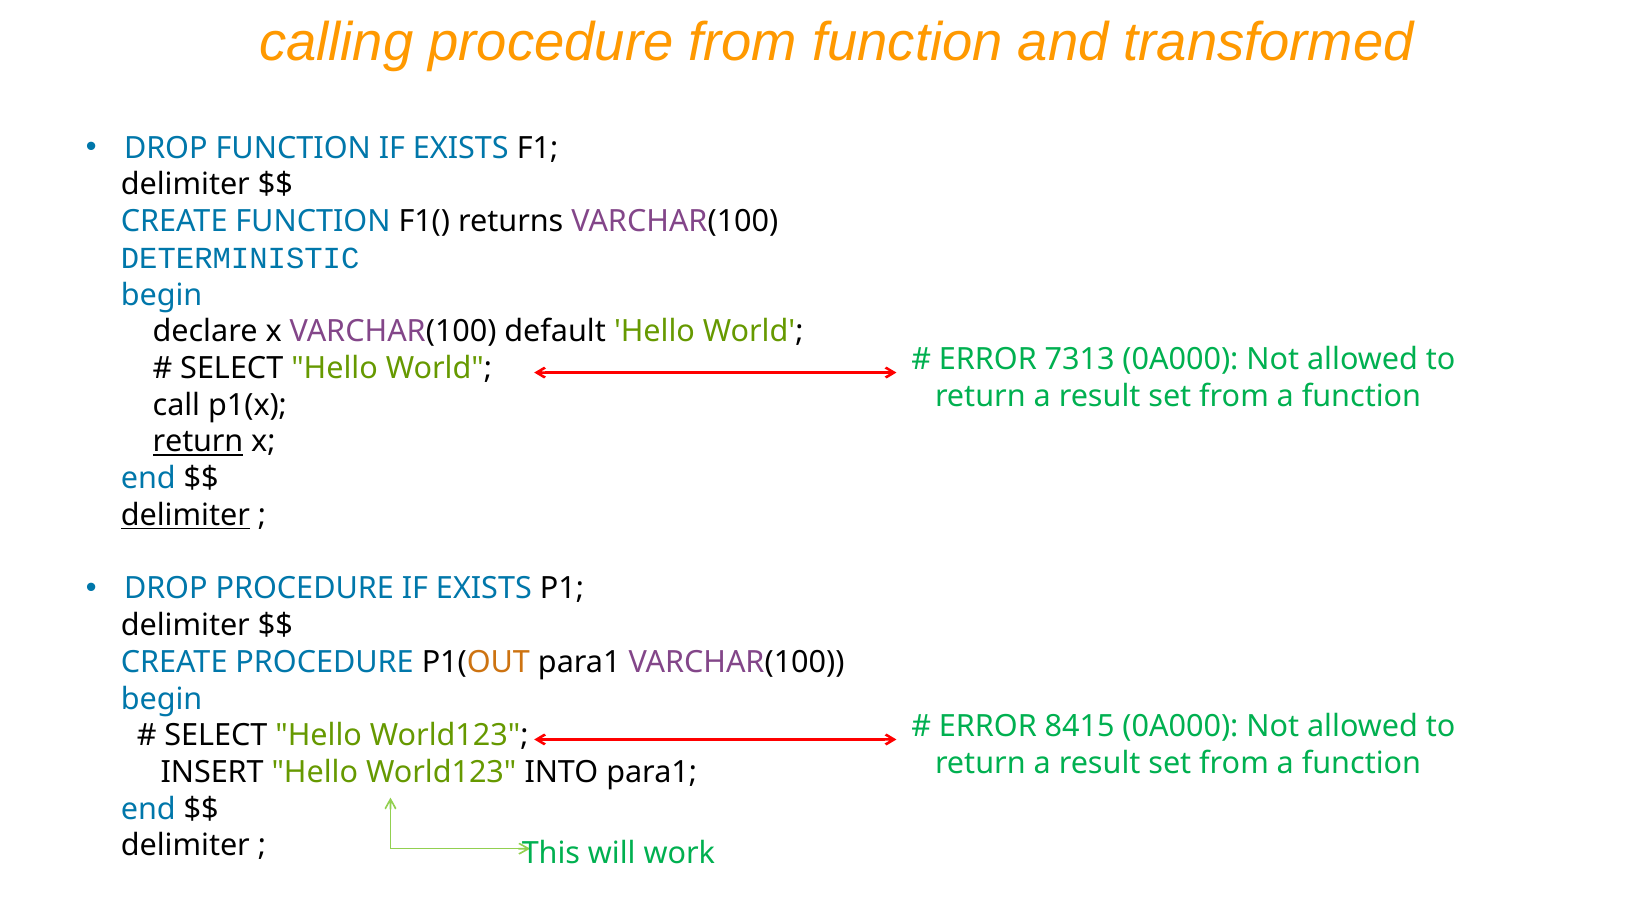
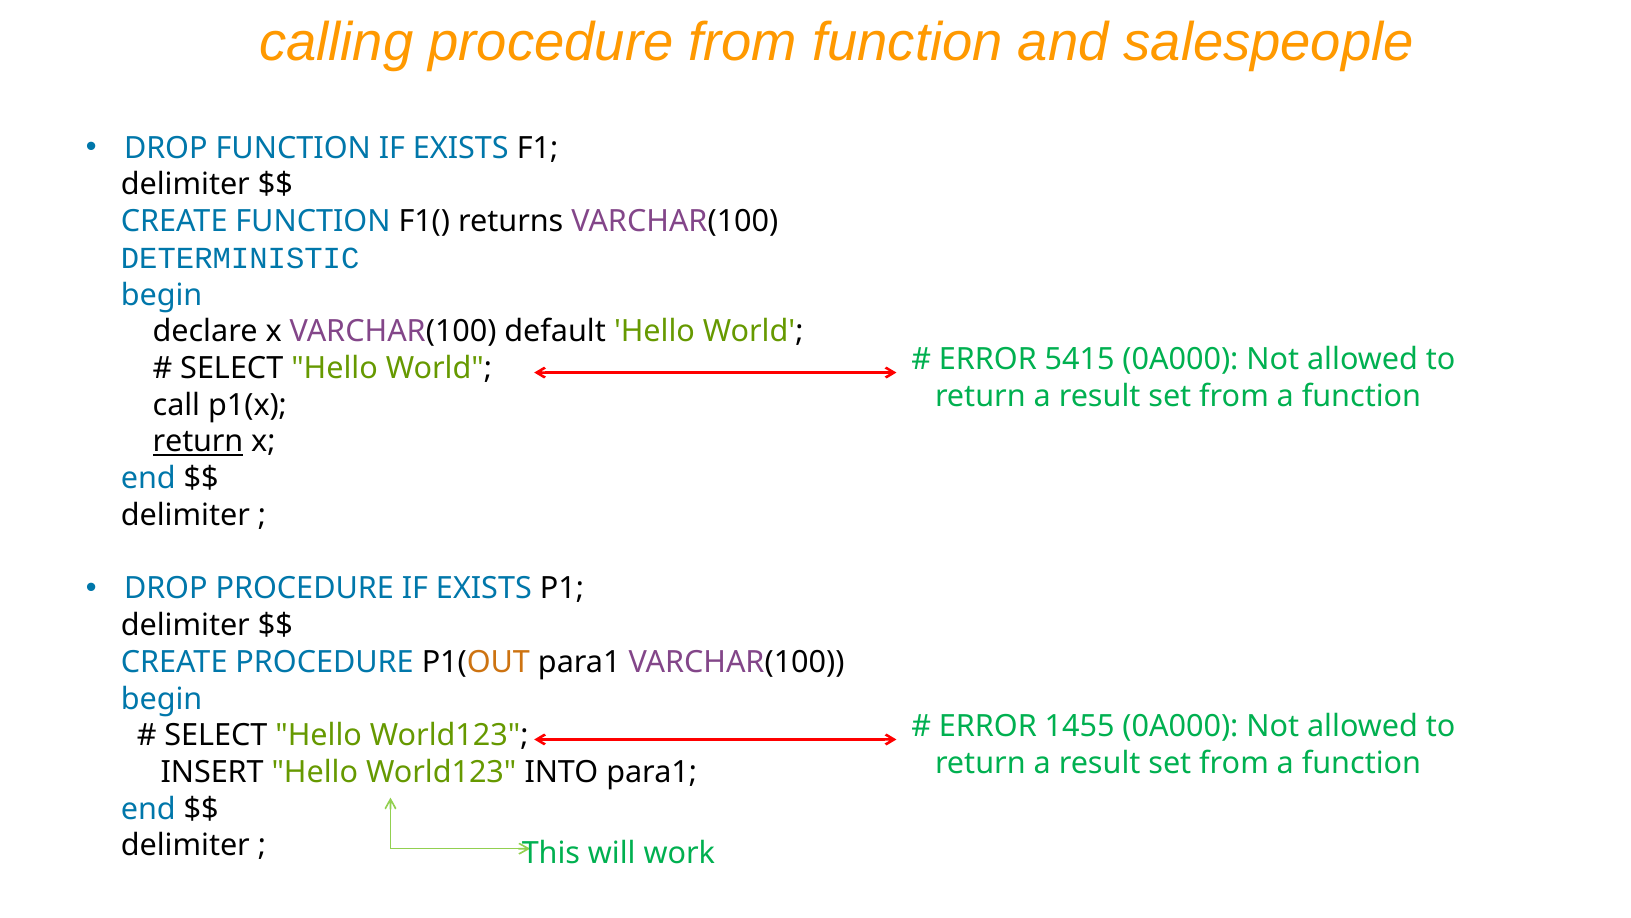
transformed: transformed -> salespeople (1269, 42)
7313: 7313 -> 5415 (1080, 359)
delimiter underline: present -> none (185, 515)
8415: 8415 -> 1455 (1080, 726)
